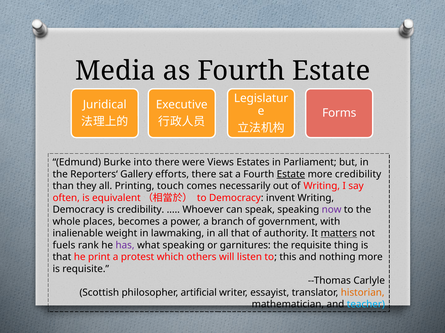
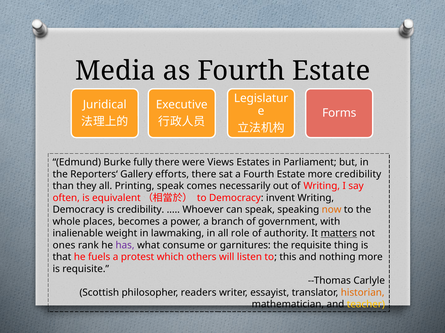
into: into -> fully (143, 163)
Estate underline: present -> none (291, 174)
Printing touch: touch -> speak (170, 186)
now colour: purple -> orange (332, 210)
all that: that -> role (240, 234)
fuels: fuels -> ones (64, 246)
what speaking: speaking -> consume (184, 246)
print: print -> fuels (99, 258)
artificial: artificial -> readers (199, 293)
teacher colour: light blue -> yellow (366, 305)
